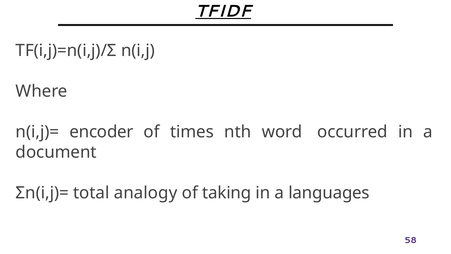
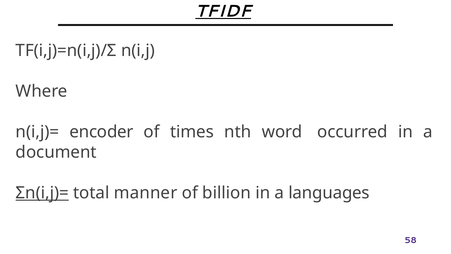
Σn(i,j)= underline: none -> present (42, 193)
analogy: analogy -> manner (146, 193)
taking: taking -> billion (227, 193)
